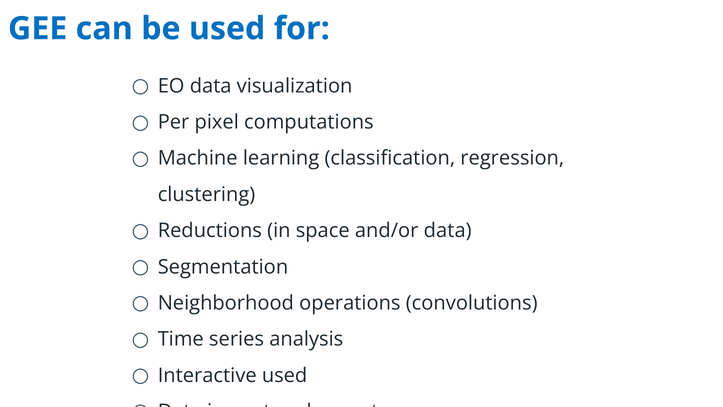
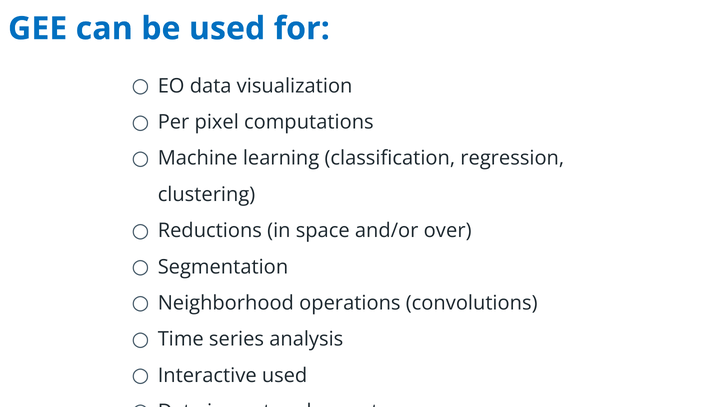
and/or data: data -> over (448, 231)
